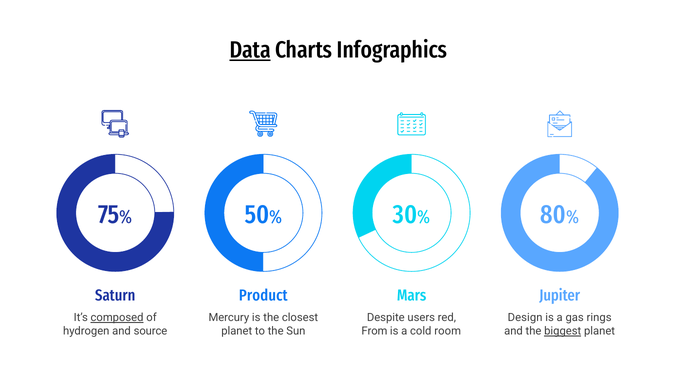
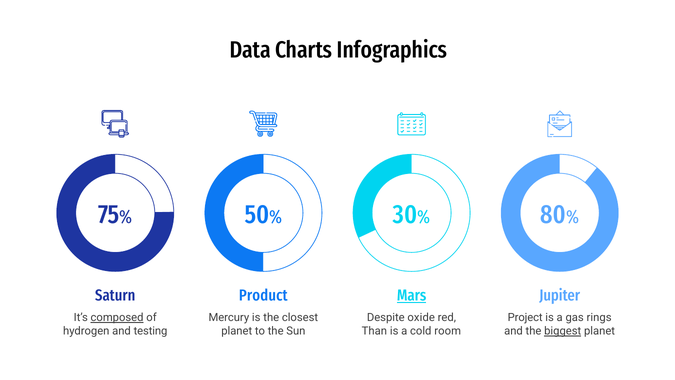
Data underline: present -> none (250, 50)
Mars underline: none -> present (412, 295)
users: users -> oxide (421, 317)
Design: Design -> Project (525, 317)
source: source -> testing (150, 331)
From: From -> Than (374, 331)
